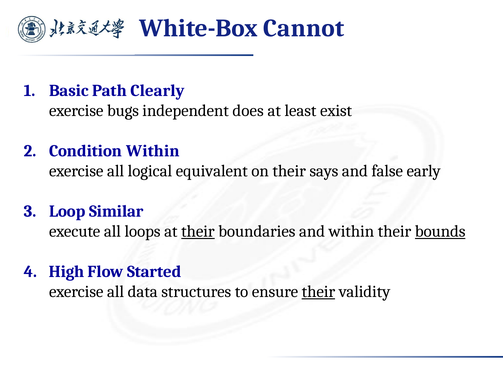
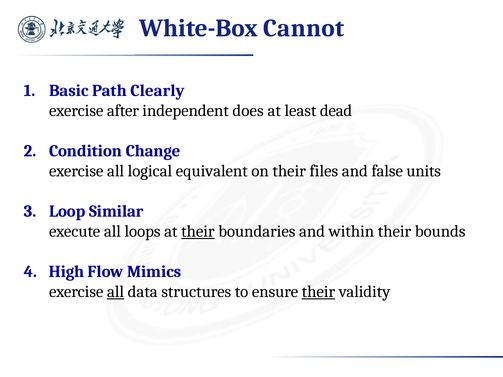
bugs: bugs -> after (123, 111)
exist: exist -> dead (336, 111)
Condition Within: Within -> Change (153, 151)
says: says -> files (324, 171)
early: early -> units (424, 171)
bounds underline: present -> none (440, 231)
Started: Started -> Mimics (154, 272)
all underline: none -> present (116, 292)
